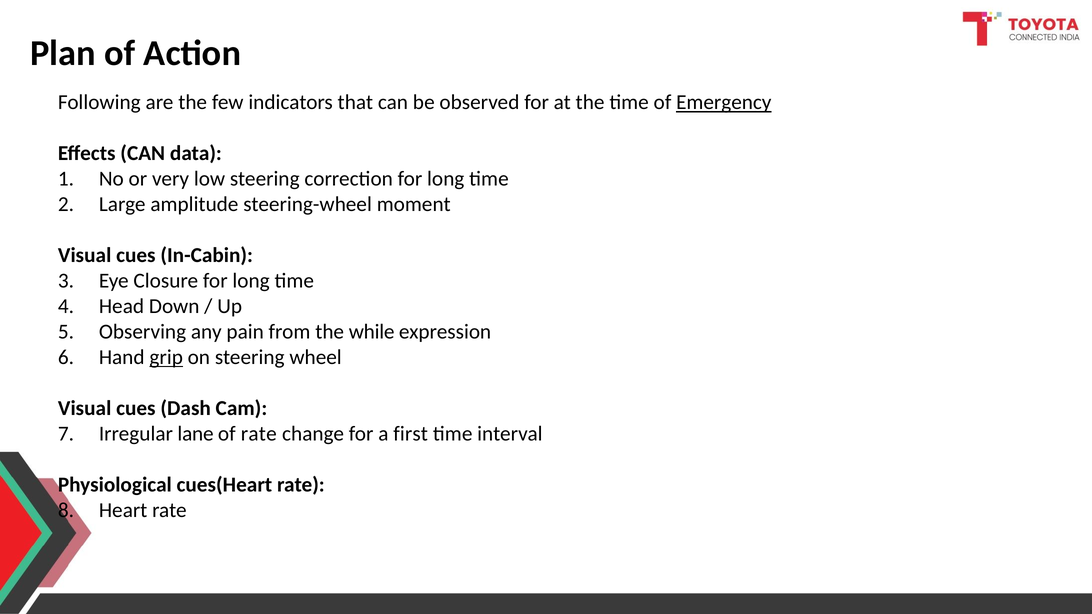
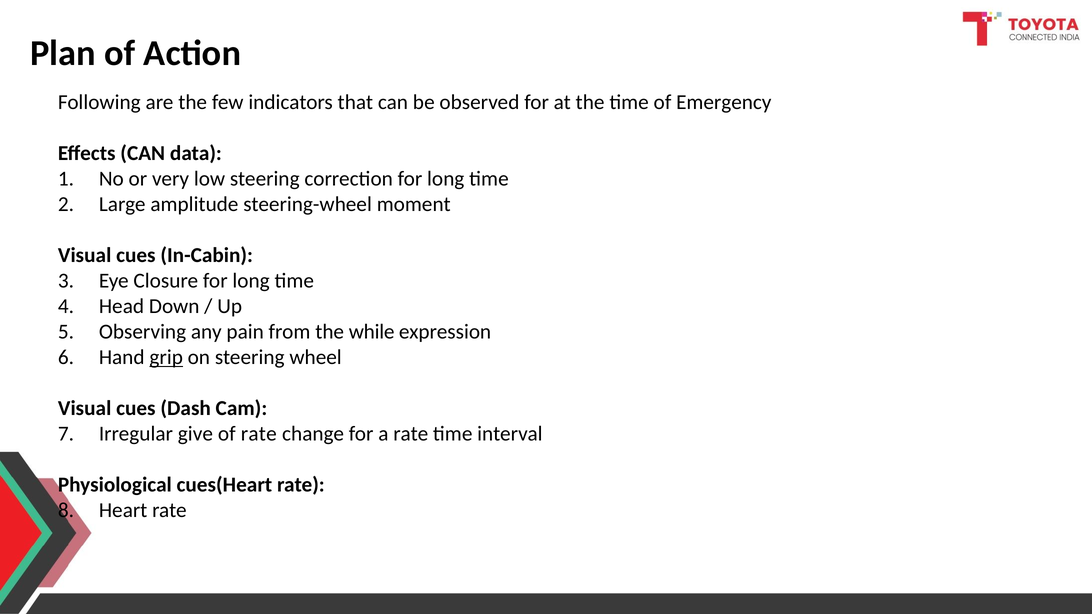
Emergency underline: present -> none (724, 103)
lane: lane -> give (195, 434)
a first: first -> rate (411, 434)
